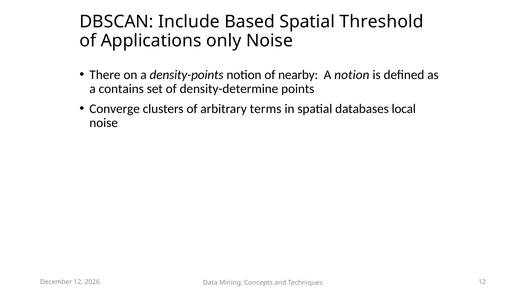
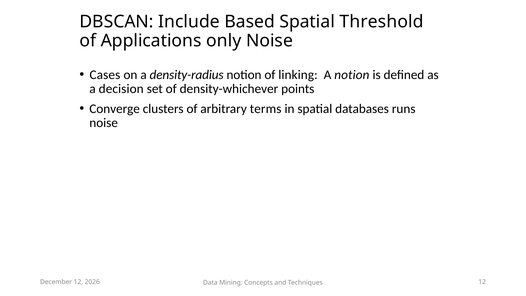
There: There -> Cases (105, 75)
density-points: density-points -> density-radius (187, 75)
nearby: nearby -> linking (298, 75)
contains: contains -> decision (121, 89)
density-determine: density-determine -> density-whichever (229, 89)
local: local -> runs (404, 109)
